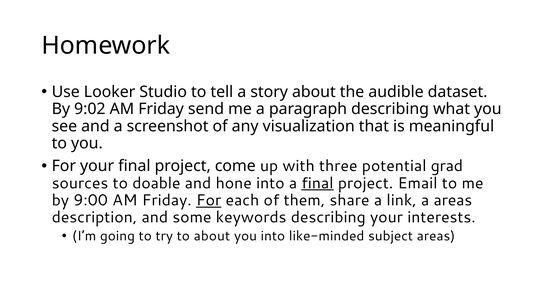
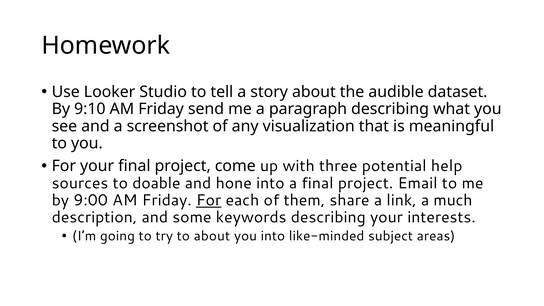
9:02: 9:02 -> 9:10 (90, 109)
grad: grad -> help (447, 166)
final underline: present -> none (318, 183)
a areas: areas -> much (453, 200)
